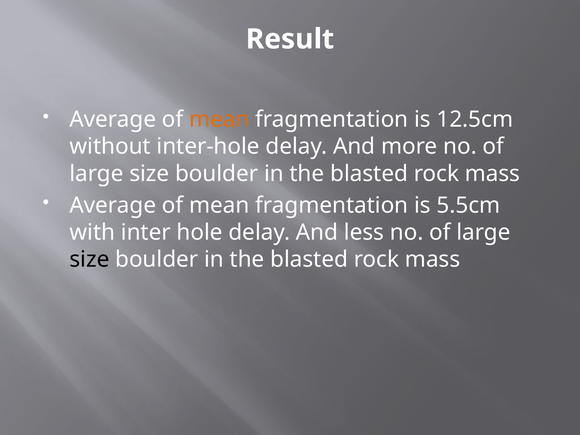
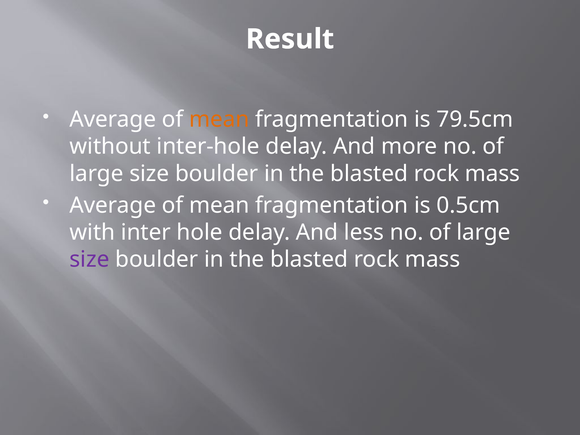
12.5cm: 12.5cm -> 79.5cm (475, 119)
5.5cm: 5.5cm -> 0.5cm (468, 205)
size colour: black -> purple (89, 259)
